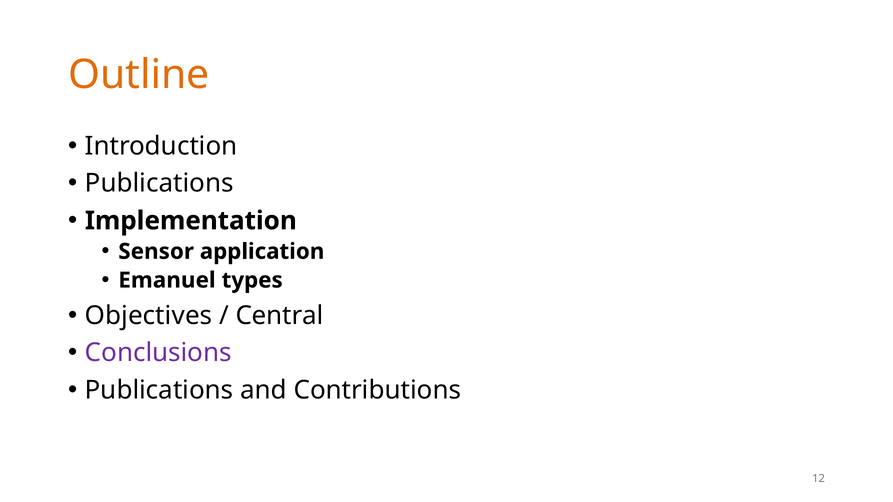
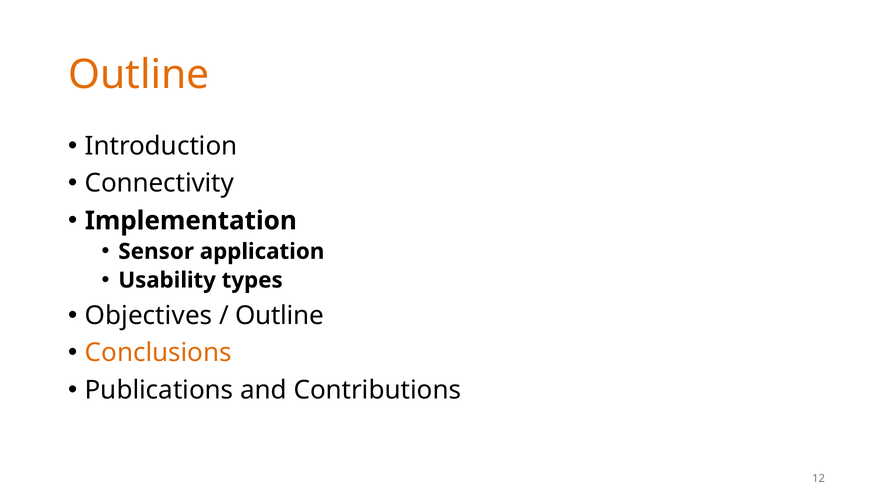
Publications: Publications -> Connectivity (159, 183)
Emanuel: Emanuel -> Usability (167, 280)
Central: Central -> Outline (280, 316)
Conclusions colour: purple -> orange (158, 353)
